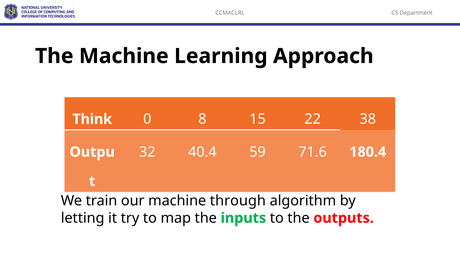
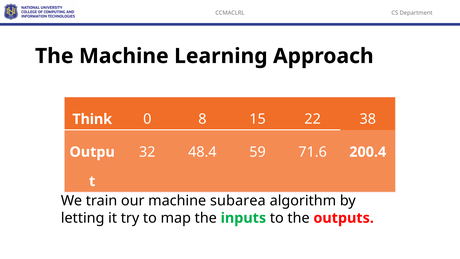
40.4: 40.4 -> 48.4 (202, 152)
180.4: 180.4 -> 200.4 (368, 152)
through: through -> subarea (238, 201)
